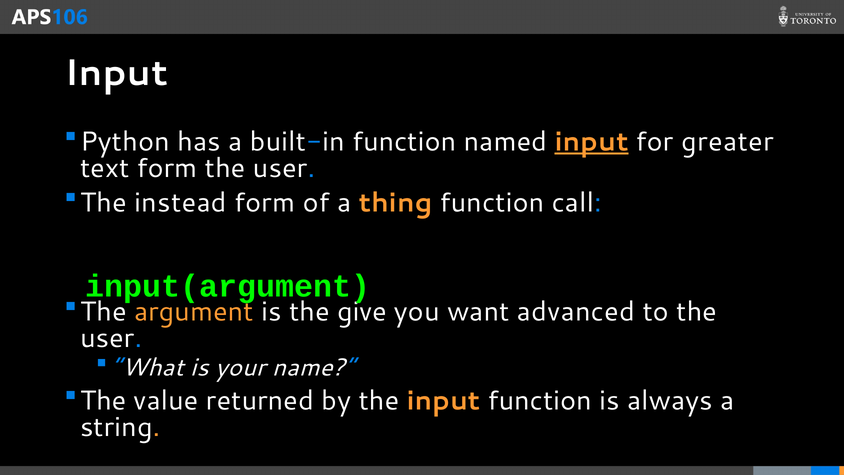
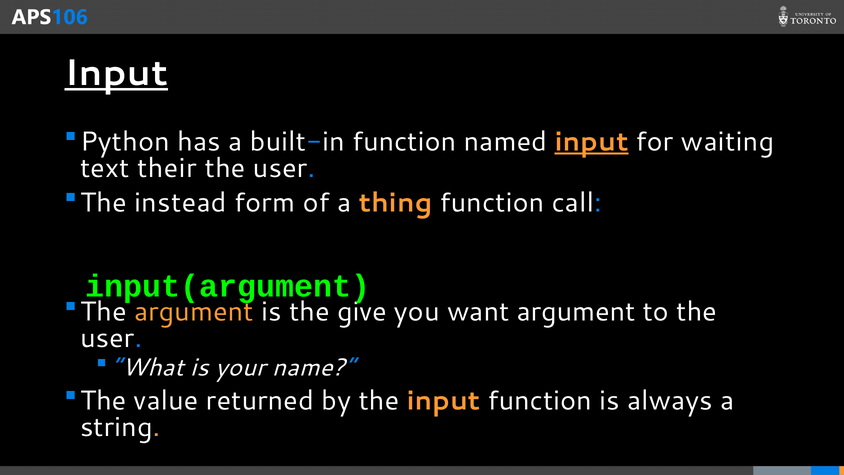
Input underline: none -> present (116, 73)
greater: greater -> waiting (728, 142)
text form: form -> their (167, 168)
want advanced: advanced -> argument (576, 312)
